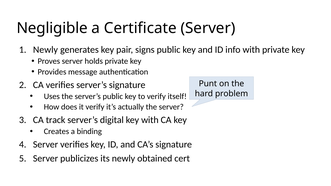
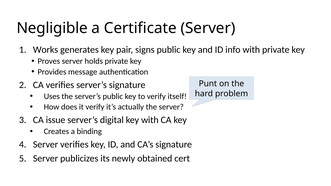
Newly: Newly -> Works (46, 50)
track: track -> issue (56, 120)
